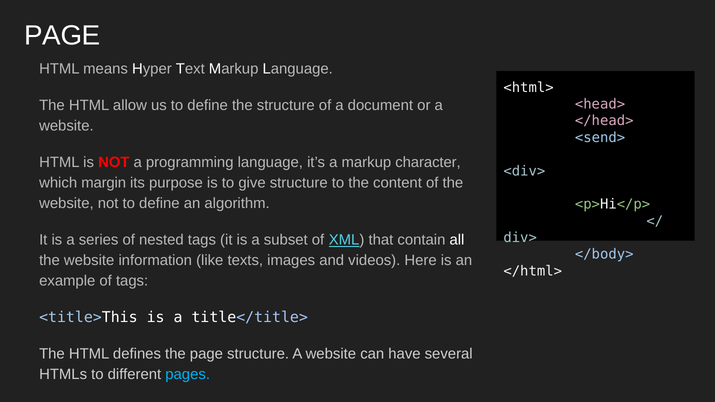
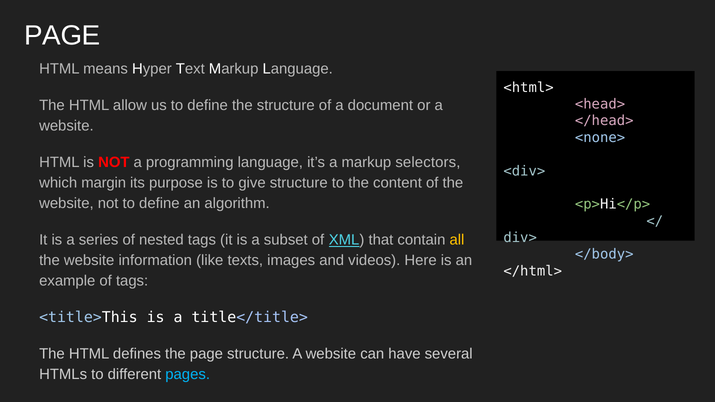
<send>: <send> -> <none> (600, 138)
character: character -> selectors (428, 162)
all colour: white -> yellow (457, 240)
